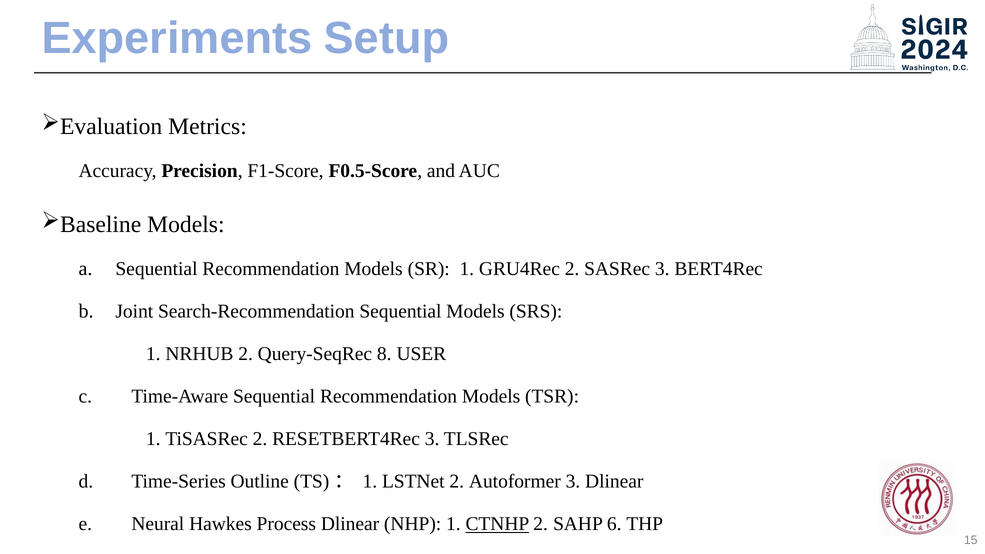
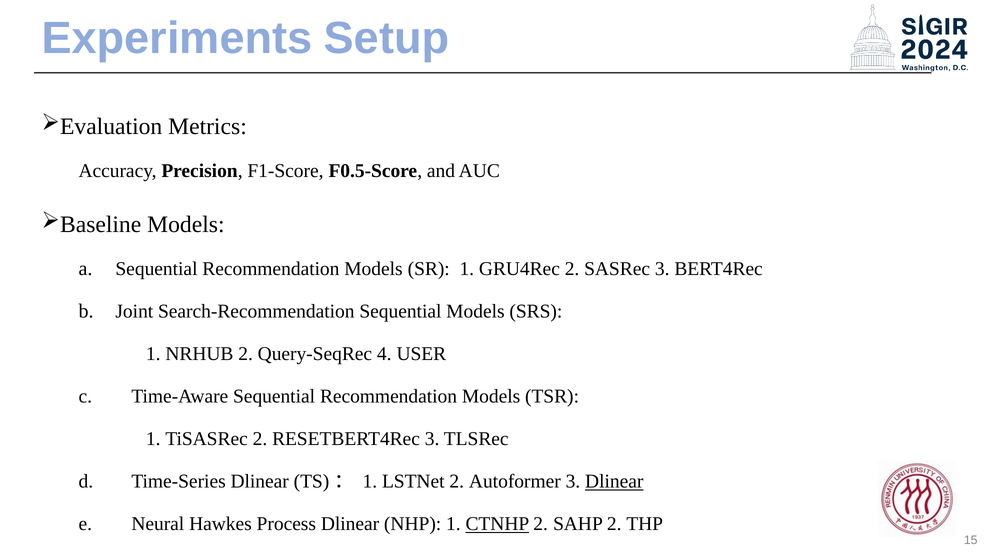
8: 8 -> 4 (384, 354)
Time-Series Outline: Outline -> Dlinear (260, 482)
Dlinear underline: none -> present (614, 482)
SAHP 6: 6 -> 2 (614, 524)
